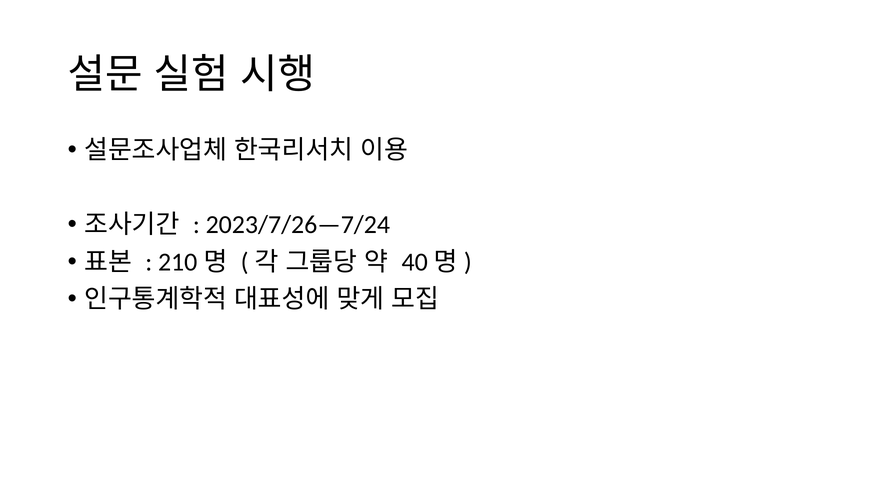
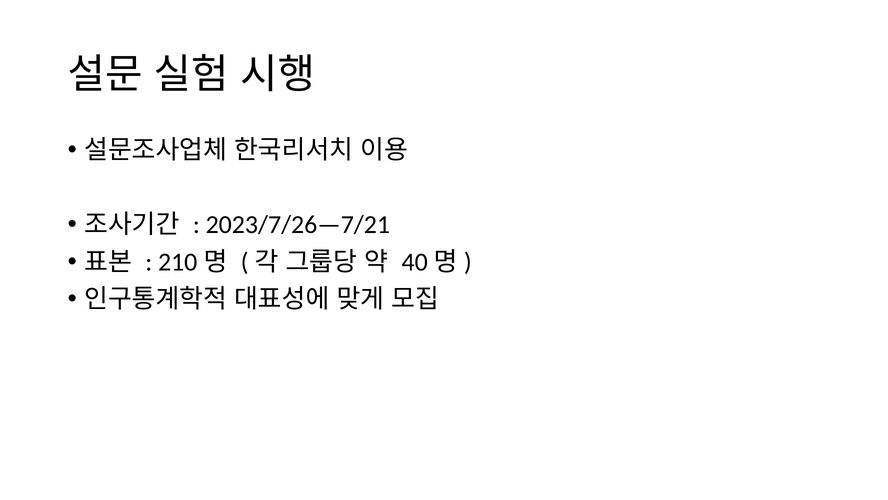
2023/7/26—7/24: 2023/7/26—7/24 -> 2023/7/26—7/21 (298, 225)
